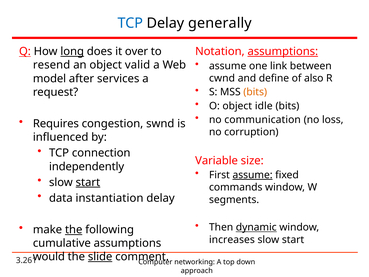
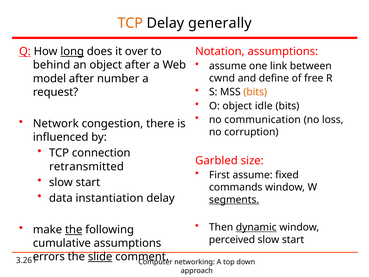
TCP colour: blue -> orange (130, 23)
assumptions underline: present -> none (283, 51)
resend: resend -> behind (52, 65)
object valid: valid -> after (138, 65)
also: also -> free (314, 78)
services: services -> number (118, 78)
Requires: Requires -> Network (56, 124)
swnd: swnd -> there (160, 124)
Variable: Variable -> Garbled (216, 160)
independently: independently -> retransmitted (86, 166)
assume underline: present -> none (253, 175)
start underline: present -> none (88, 182)
segments underline: none -> present (234, 199)
increases: increases -> perceived (232, 239)
would: would -> errors (49, 257)
